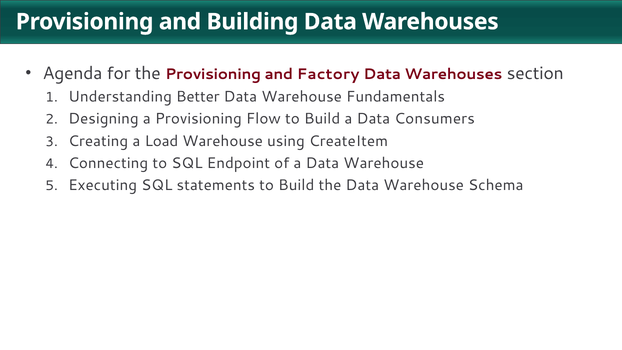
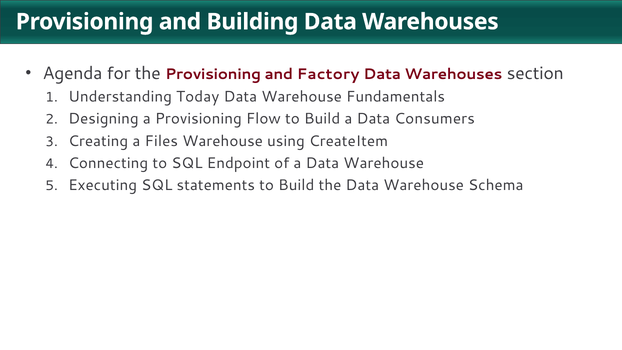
Better: Better -> Today (198, 97)
Load: Load -> Files (161, 141)
